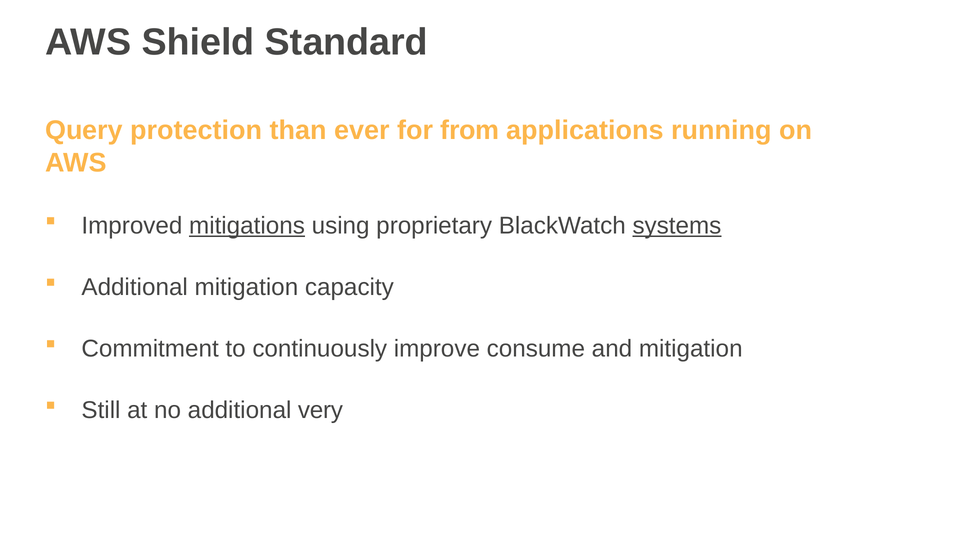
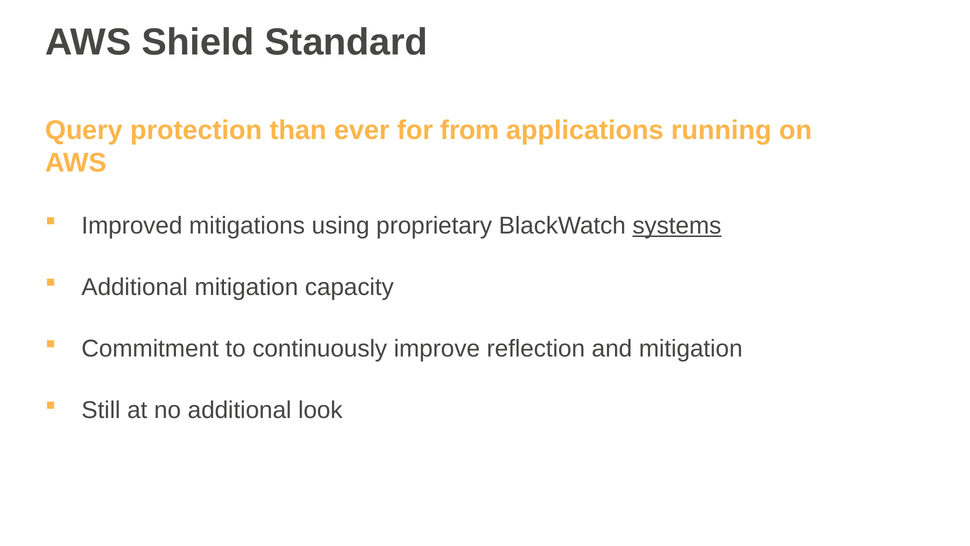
mitigations underline: present -> none (247, 226)
consume: consume -> reflection (536, 348)
very: very -> look (320, 410)
